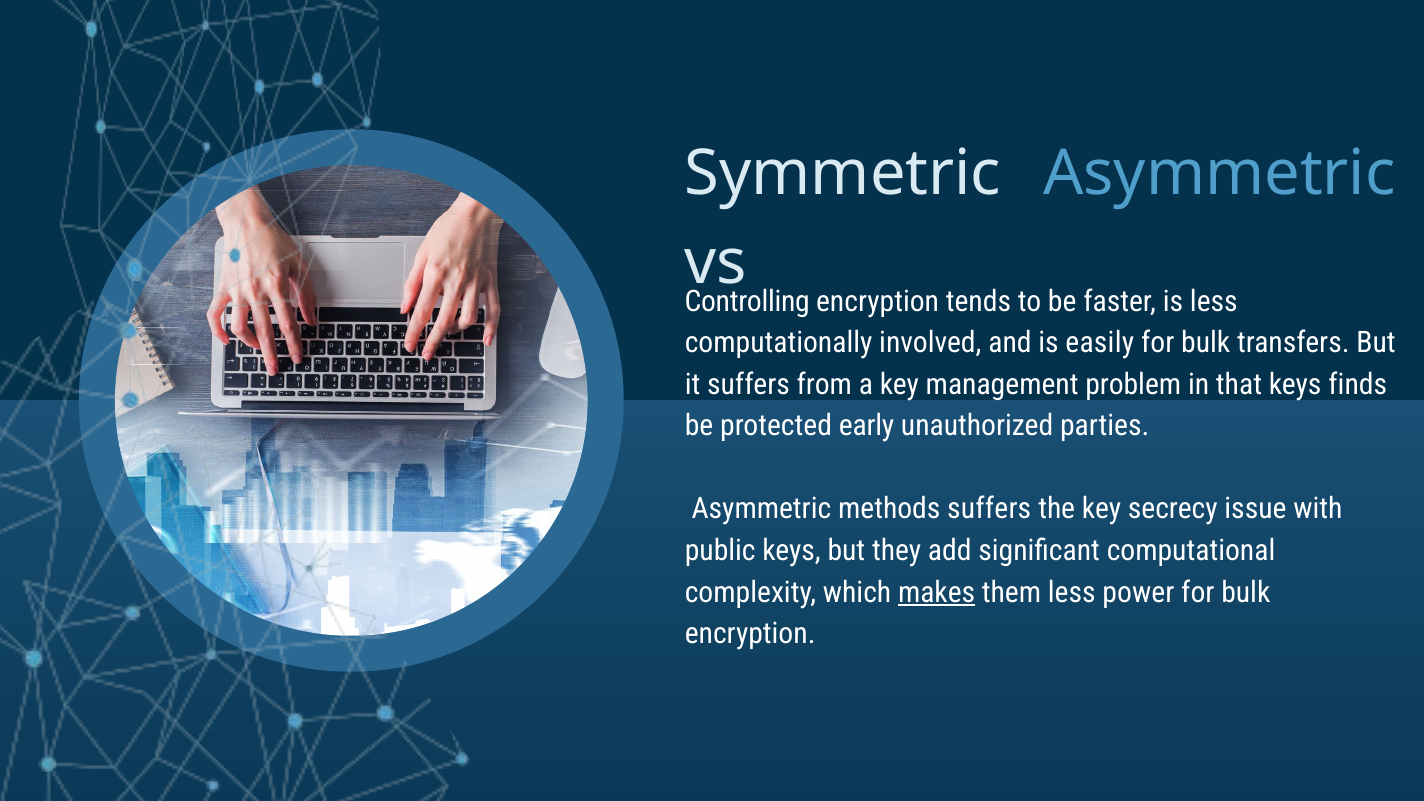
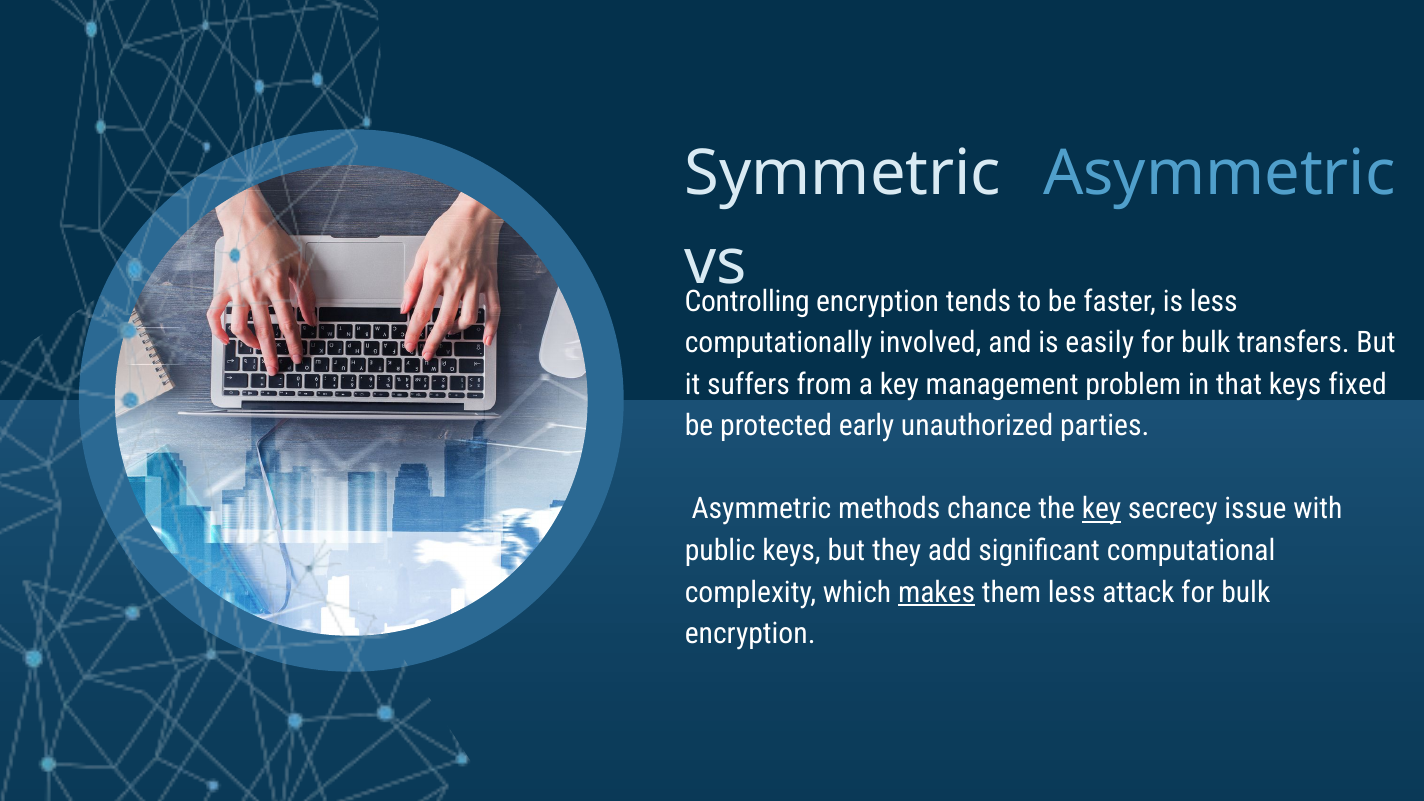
finds: finds -> fixed (1358, 385)
methods suffers: suffers -> chance (989, 509)
key underline: none -> present (1102, 509)
power: power -> attack (1139, 592)
